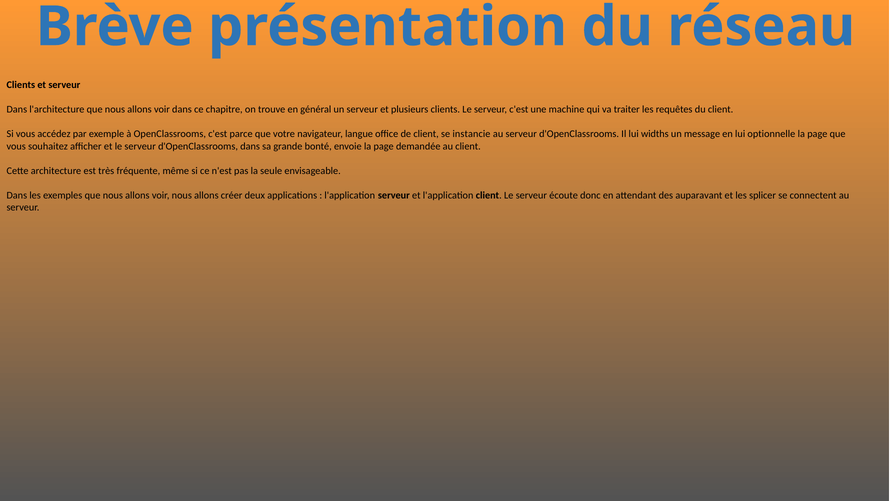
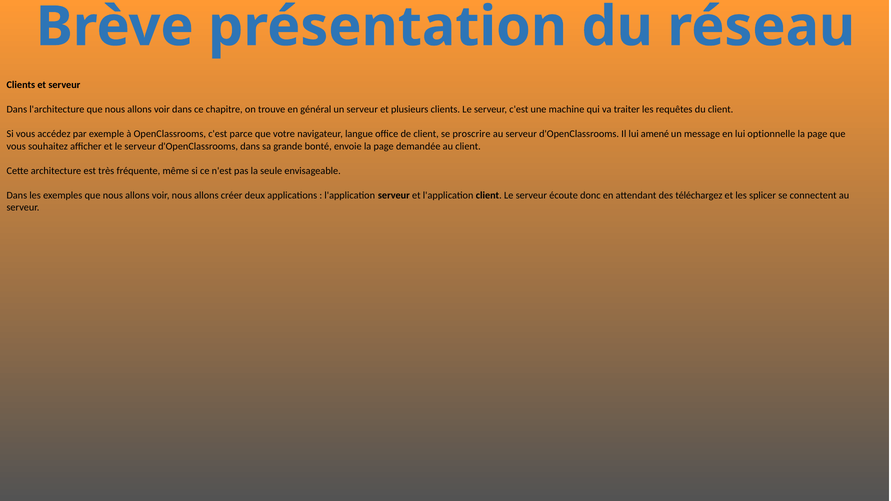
instancie: instancie -> proscrire (471, 134)
widths: widths -> amené (655, 134)
auparavant: auparavant -> téléchargez (699, 195)
